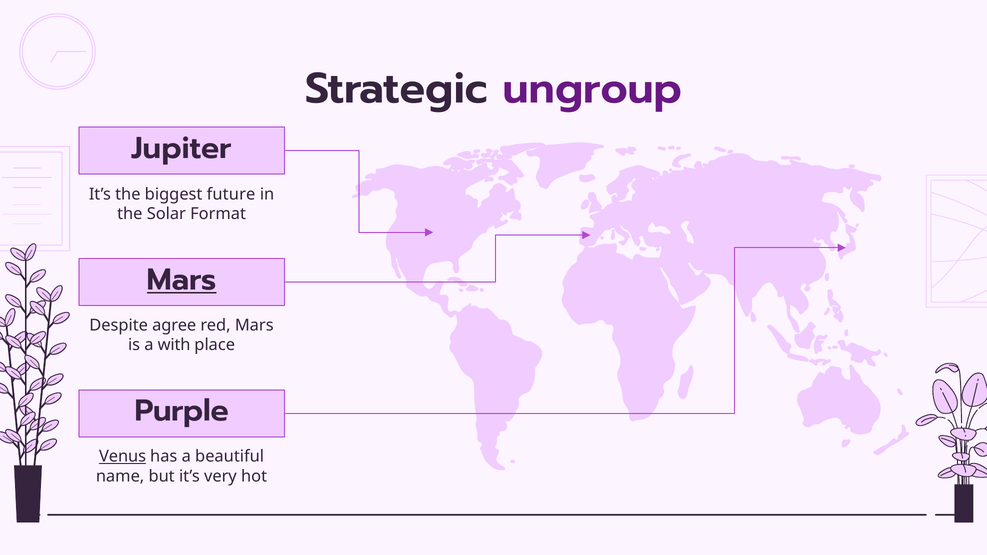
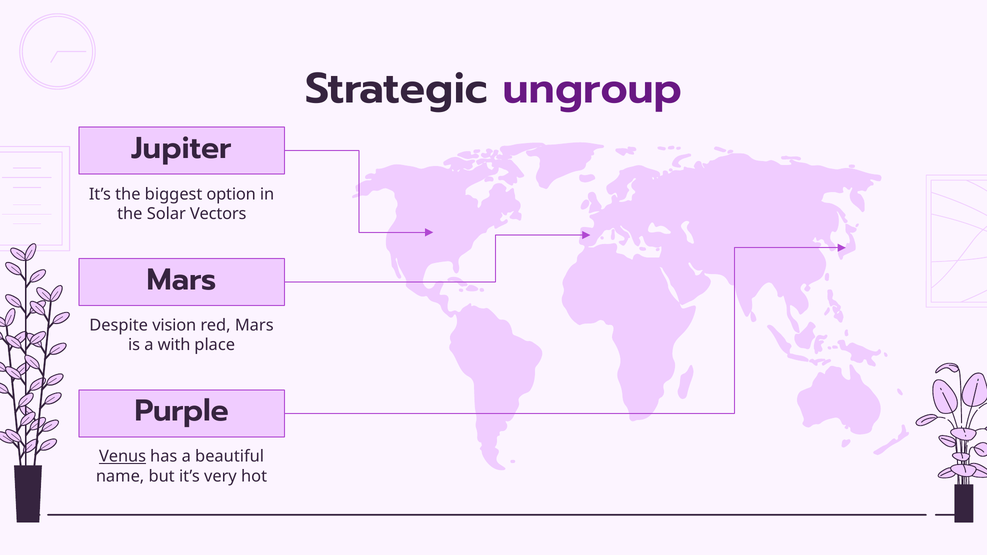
future: future -> option (231, 194)
Format: Format -> Vectors (218, 214)
Mars underline: present -> none (182, 280)
agree: agree -> vision (174, 325)
